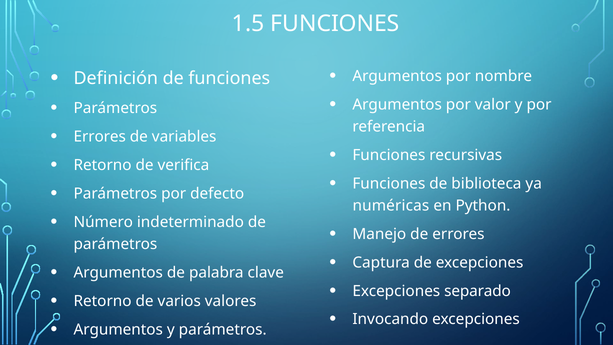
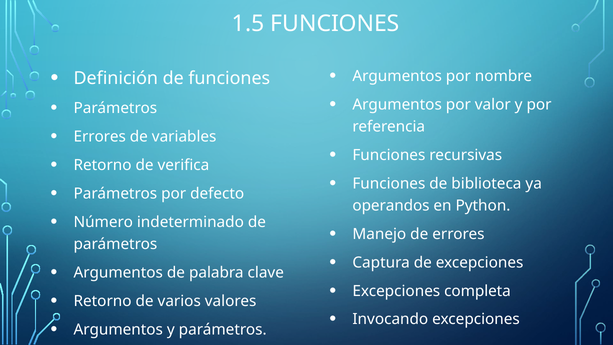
numéricas: numéricas -> operandos (391, 205)
separado: separado -> completa (477, 291)
